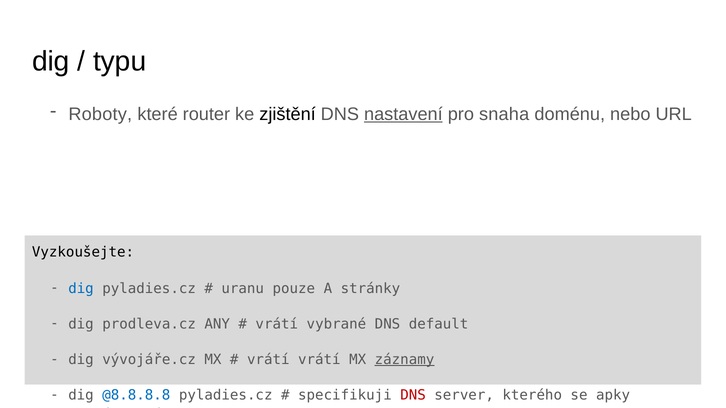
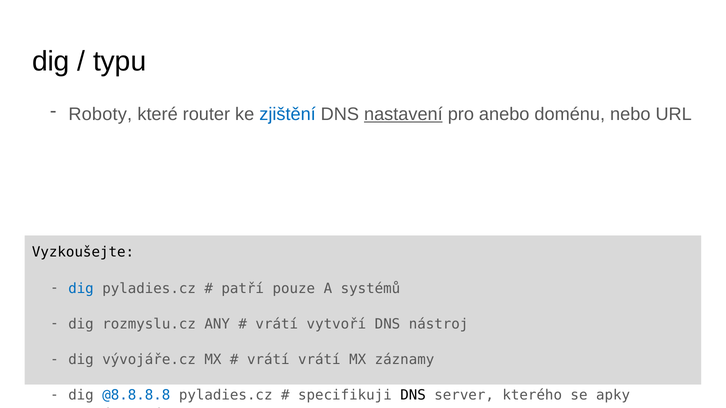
zjištění colour: black -> blue (288, 114)
snaha: snaha -> anebo (504, 114)
uranu: uranu -> patří (243, 289)
stránky: stránky -> systémů (370, 289)
prodleva.cz: prodleva.cz -> rozmyslu.cz (149, 324)
vybrané: vybrané -> vytvoří (336, 324)
default: default -> nástroj (439, 324)
záznamy underline: present -> none (404, 360)
DNS colour: red -> black (413, 396)
